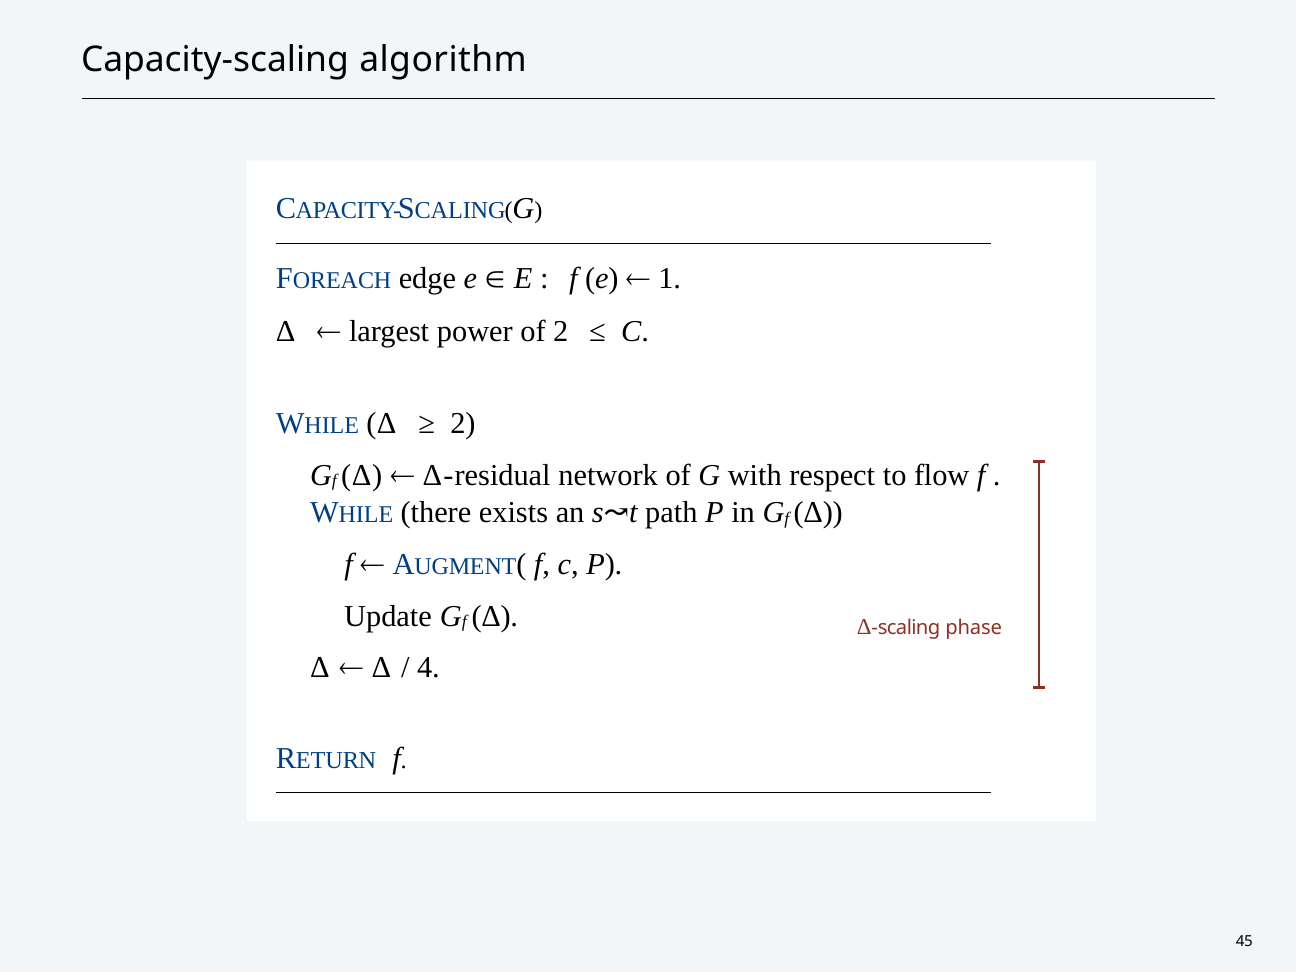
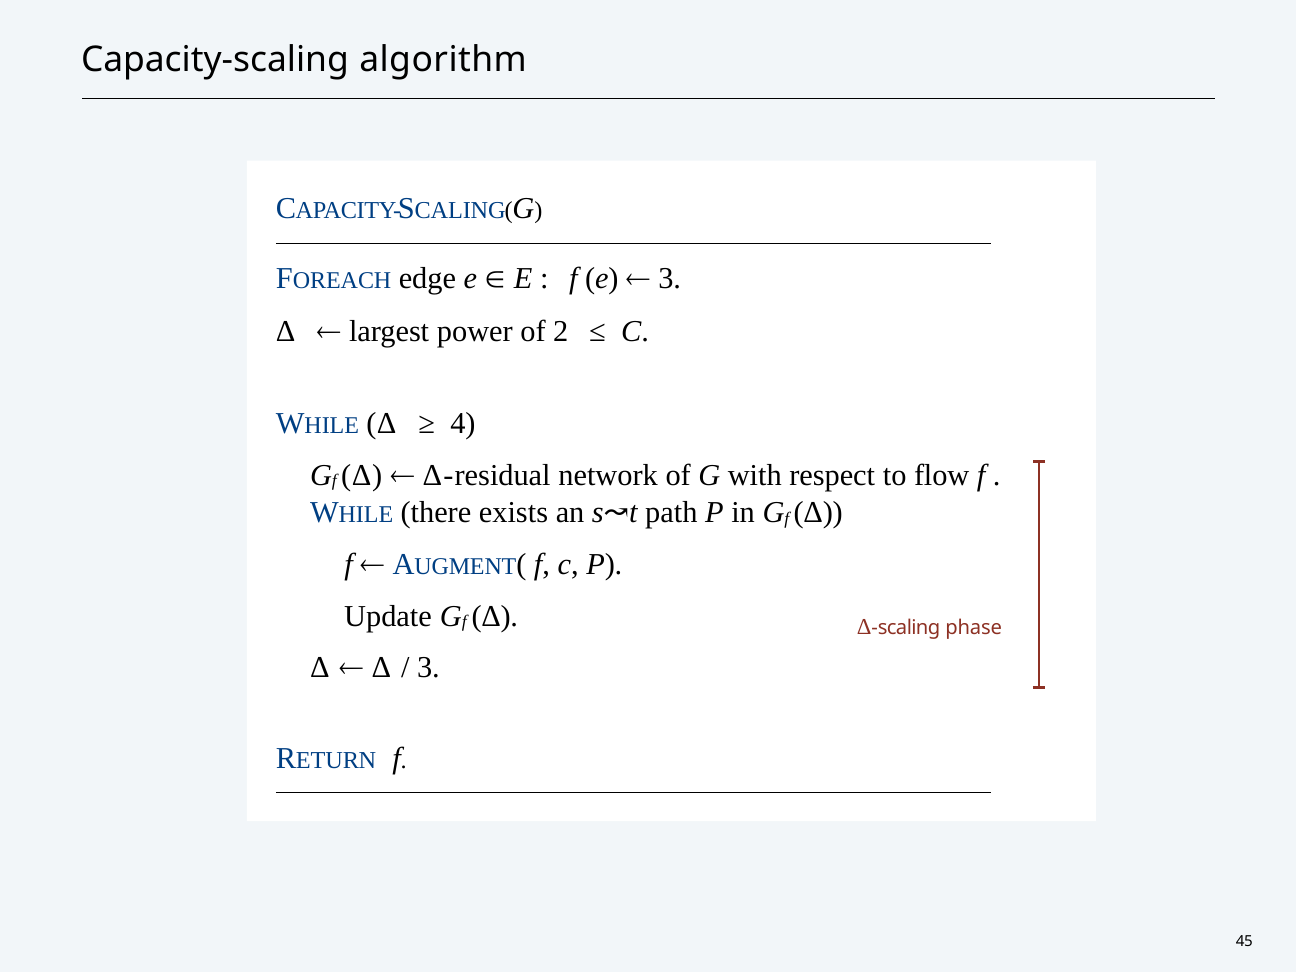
1: 1 -> 3 (670, 278)
2: 2 -> 4 (463, 423)
4: 4 -> 3 (428, 668)
